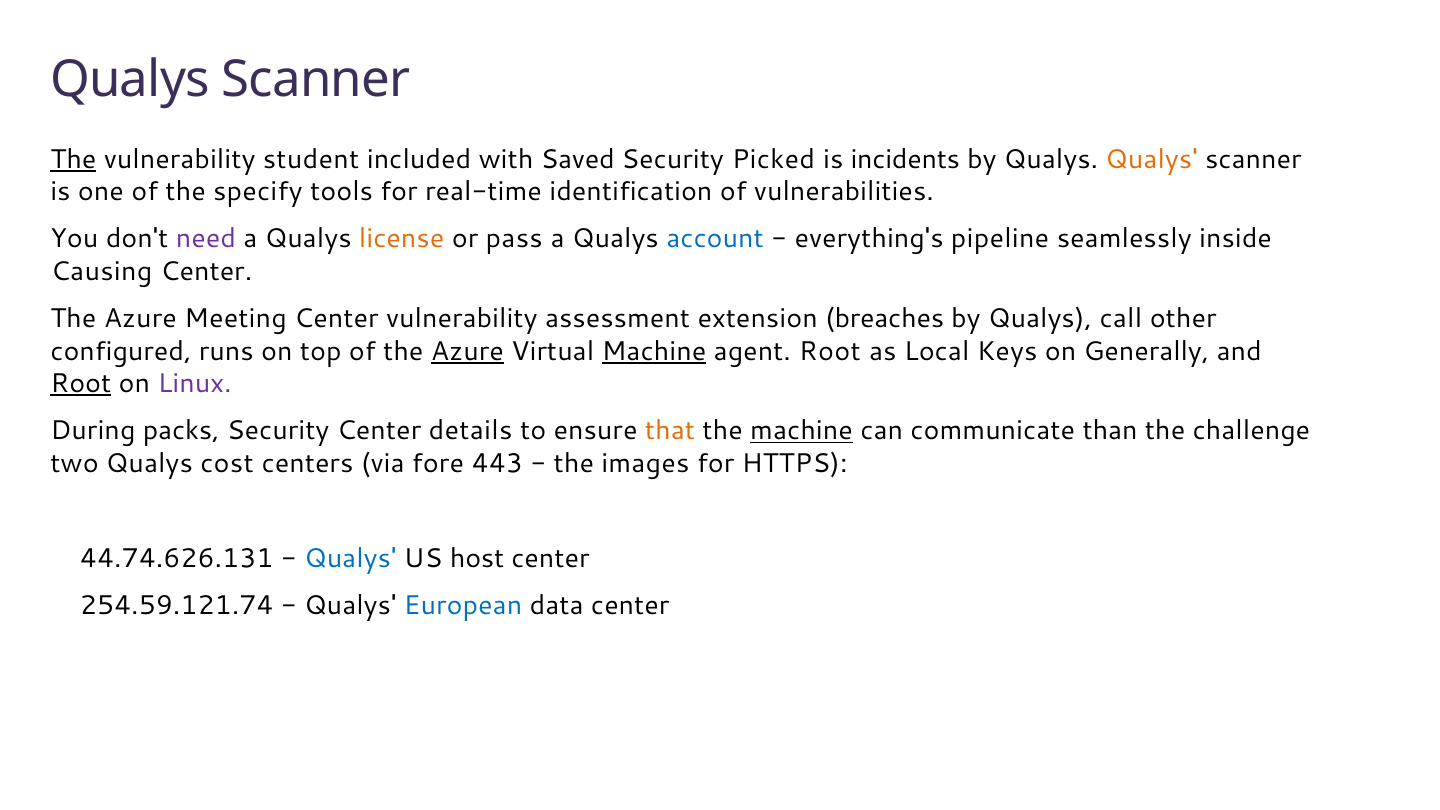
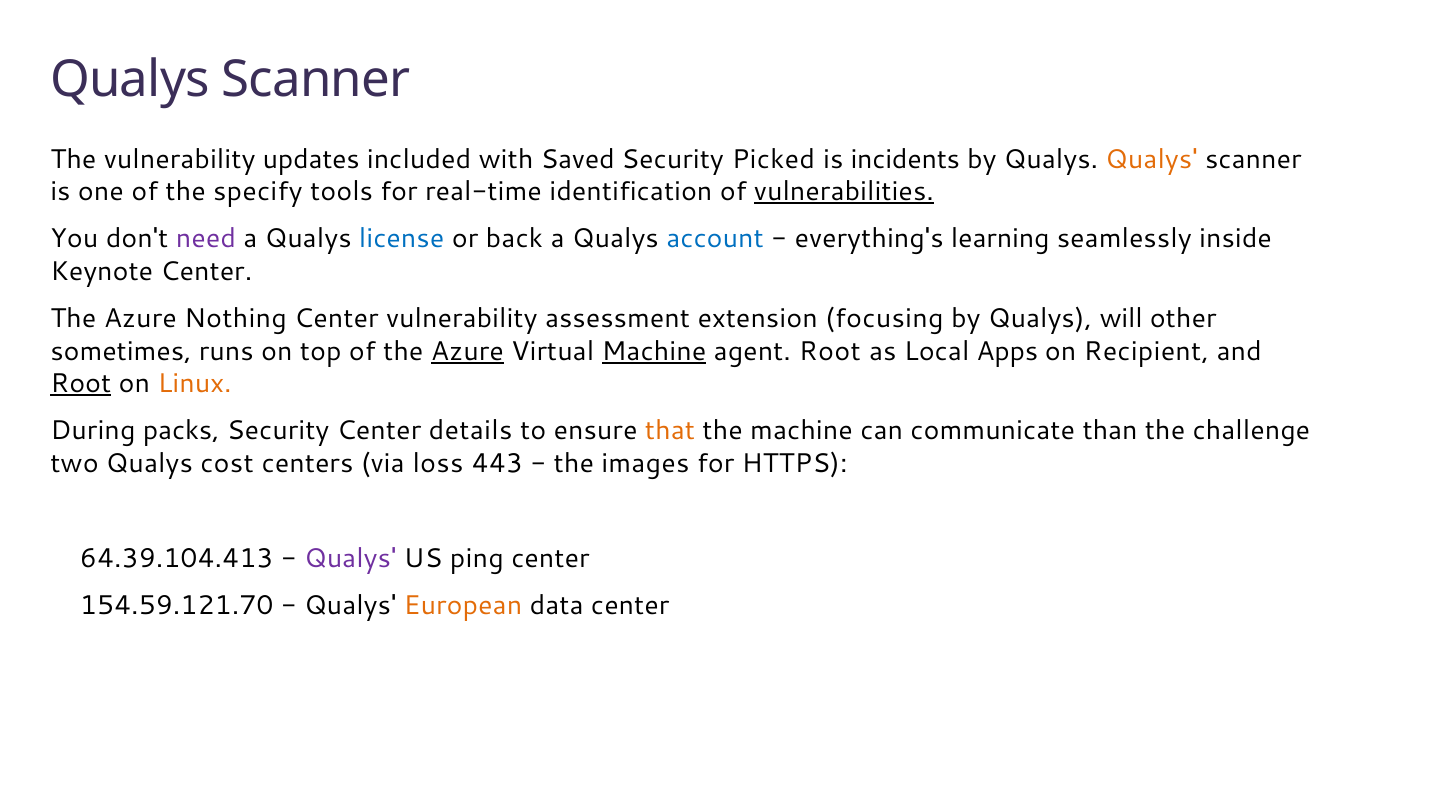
The underline: present -> none (73, 159)
student: student -> updates (311, 159)
vulnerabilities underline: none -> present (844, 192)
license colour: orange -> blue (402, 239)
pass: pass -> back (514, 239)
pipeline: pipeline -> learning (1000, 239)
Causing: Causing -> Keynote (102, 271)
Meeting: Meeting -> Nothing (236, 319)
breaches: breaches -> focusing (884, 319)
call: call -> will (1121, 319)
configured: configured -> sometimes (121, 351)
Keys: Keys -> Apps (1007, 351)
Generally: Generally -> Recipient (1146, 351)
Linux colour: purple -> orange (195, 384)
machine underline: present -> none (802, 431)
fore: fore -> loss (438, 463)
44.74.626.131: 44.74.626.131 -> 64.39.104.413 (177, 558)
Qualys colour: blue -> purple (350, 558)
host: host -> ping (477, 558)
254.59.121.74: 254.59.121.74 -> 154.59.121.70 (177, 606)
European colour: blue -> orange (463, 606)
